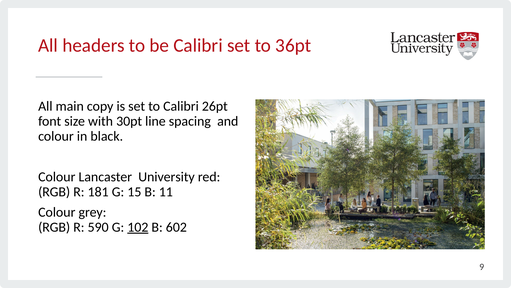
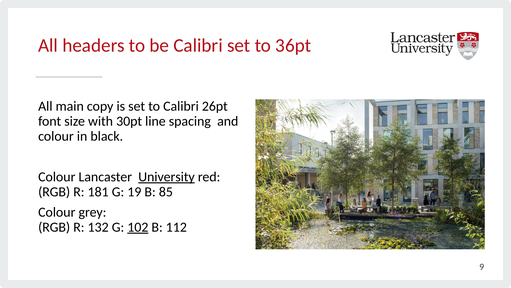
University underline: none -> present (167, 176)
15: 15 -> 19 (134, 191)
11: 11 -> 85 (166, 191)
590: 590 -> 132 (98, 227)
602: 602 -> 112 (176, 227)
